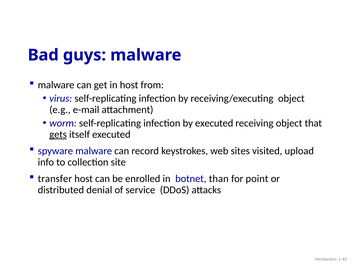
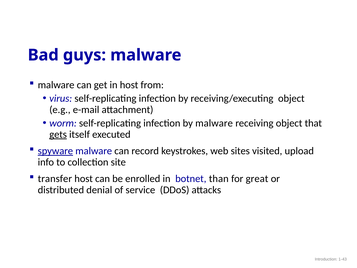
by executed: executed -> malware (214, 123)
spyware underline: none -> present (55, 151)
point: point -> great (257, 178)
